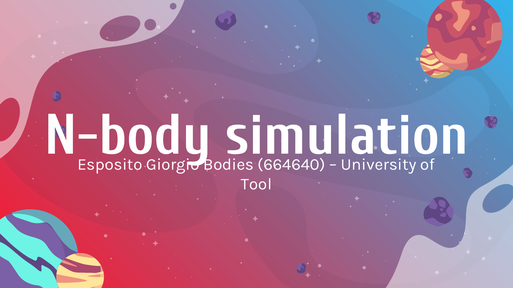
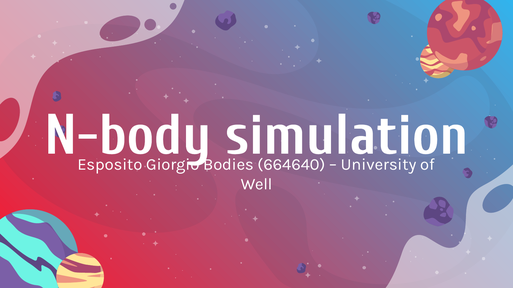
Tool: Tool -> Well (257, 184)
